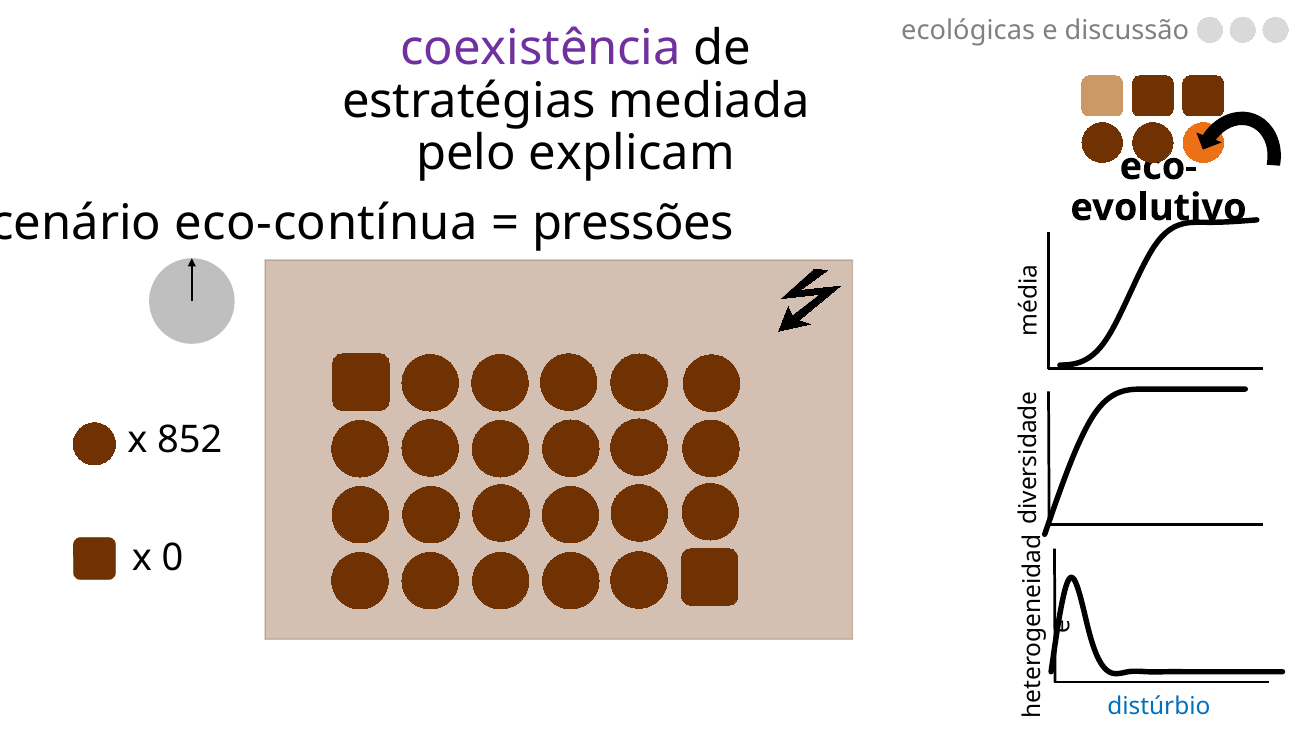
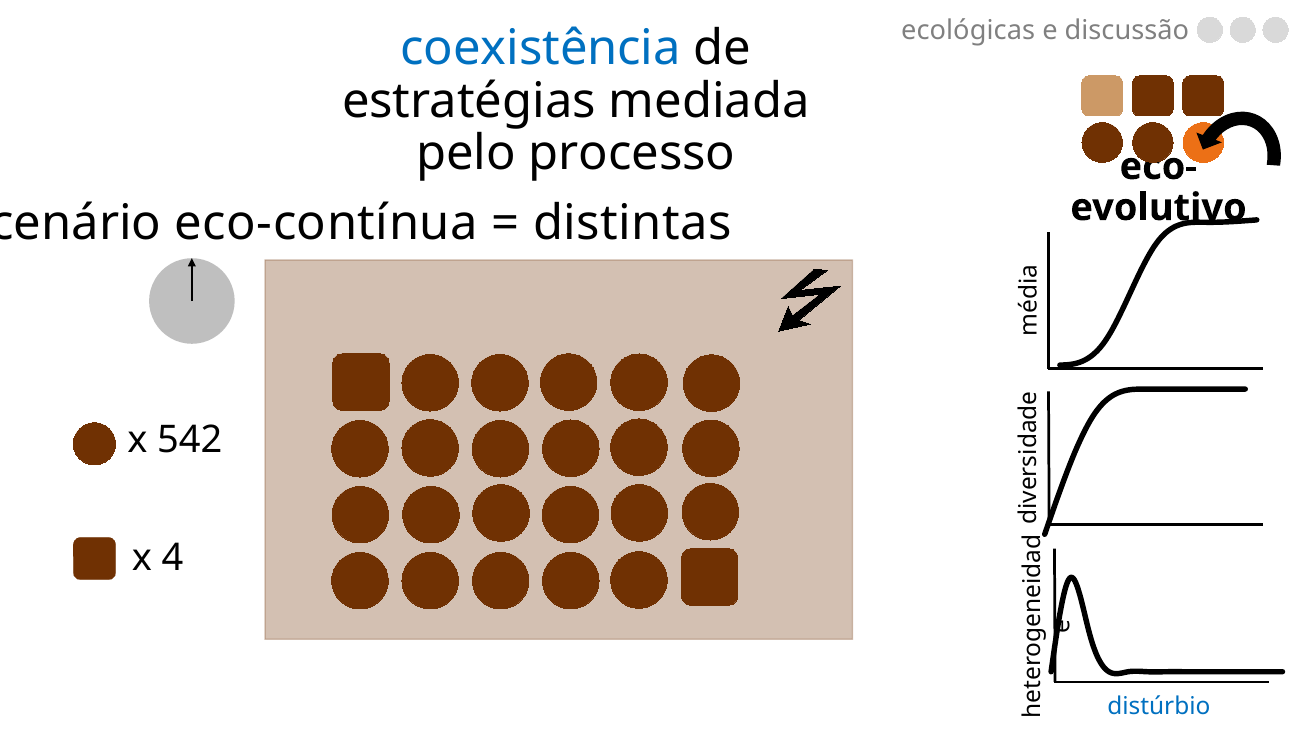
coexistência colour: purple -> blue (541, 48)
explicam: explicam -> processo (632, 154)
pressões: pressões -> distintas (633, 223)
852: 852 -> 542 (190, 440)
0: 0 -> 4 (173, 558)
